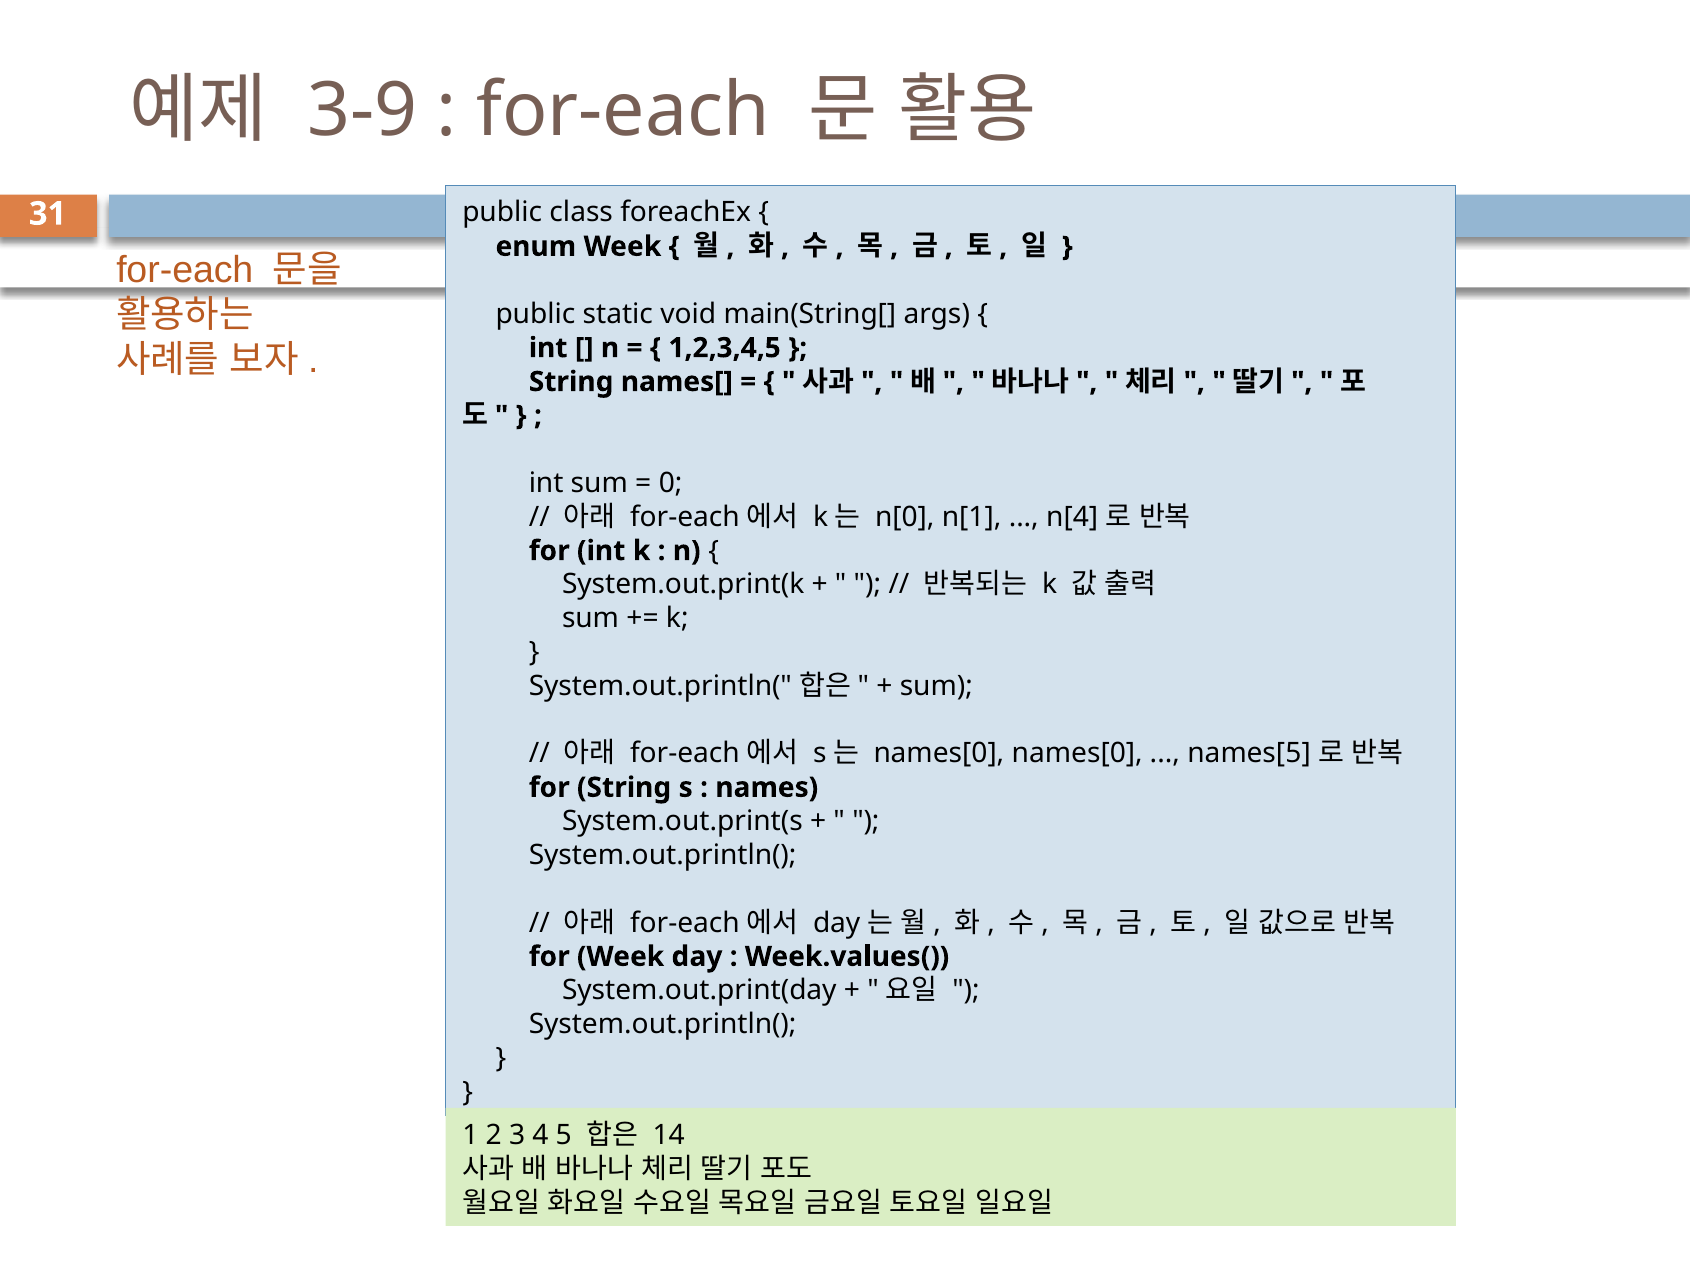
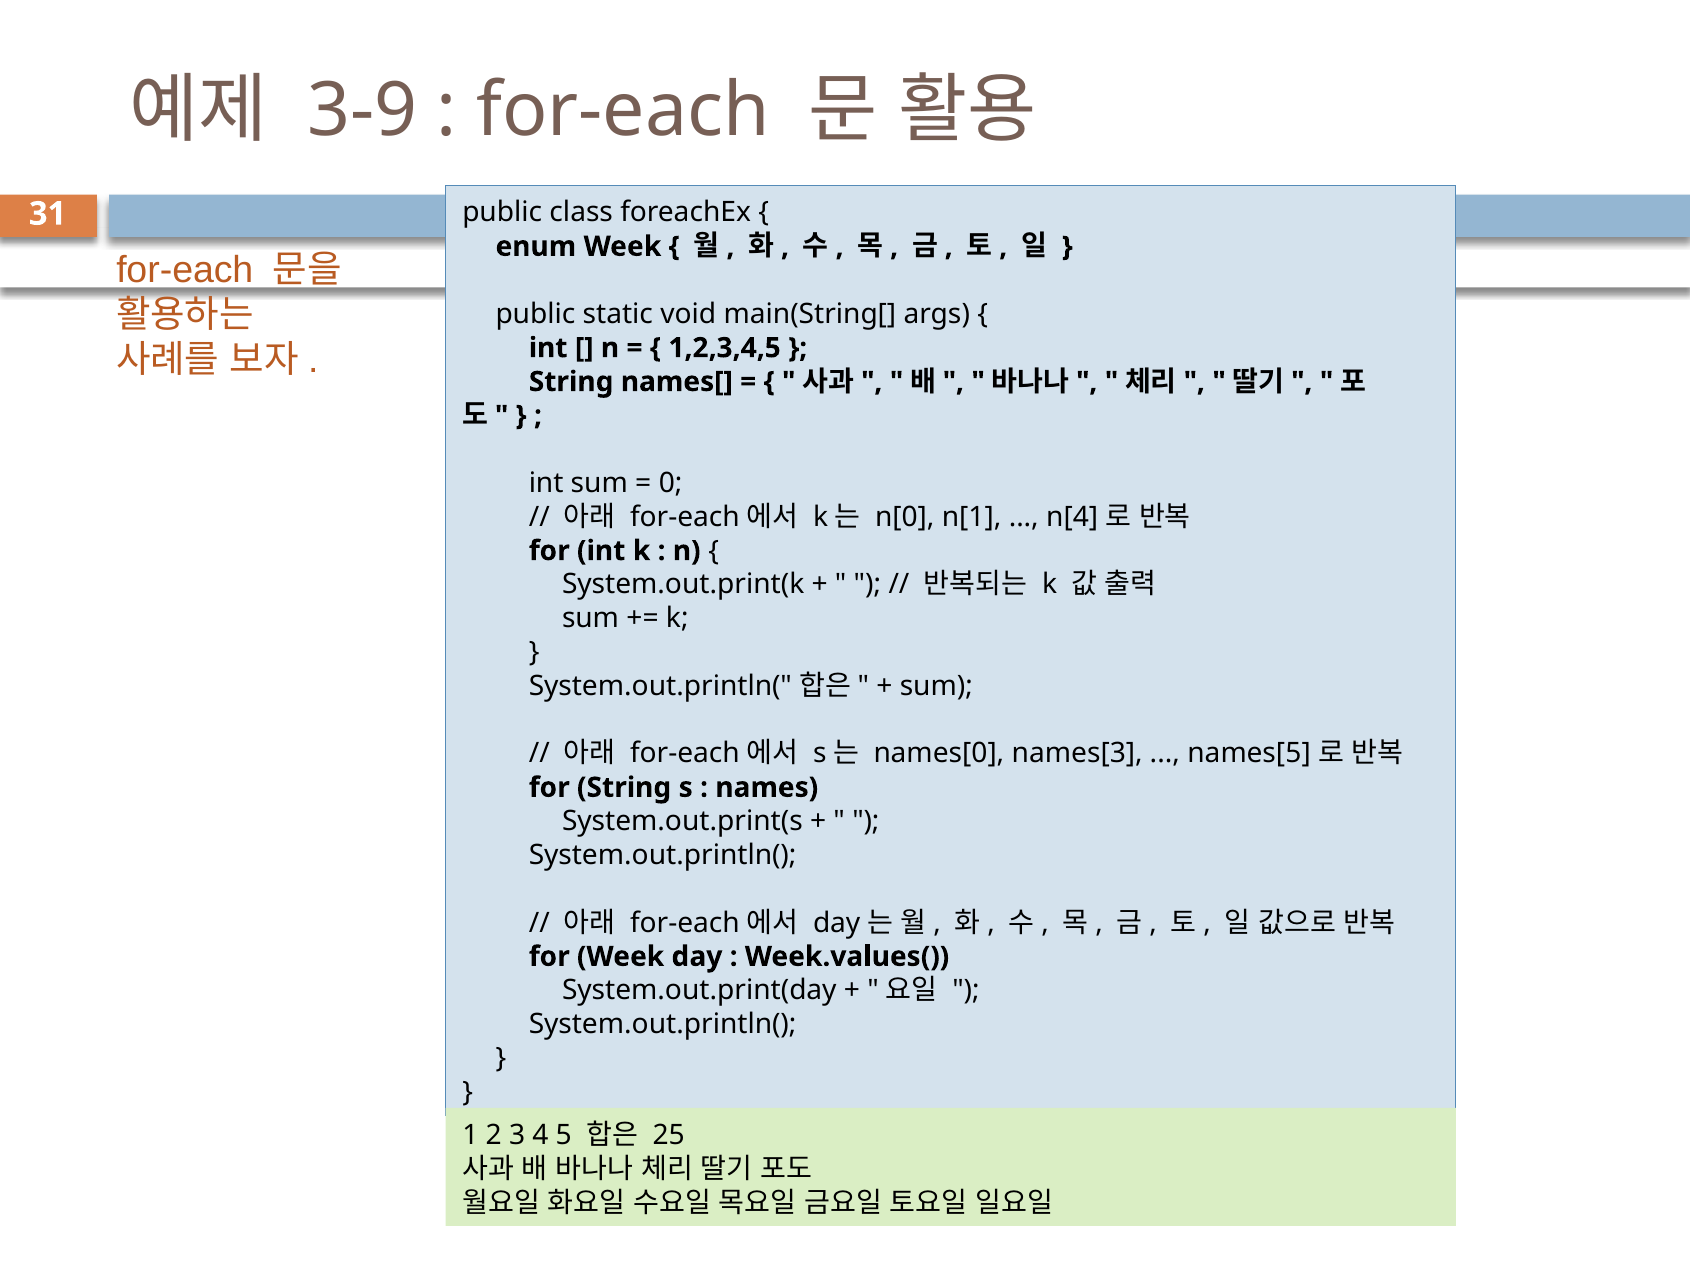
names[0 names[0: names[0 -> names[3 (1077, 753)
14: 14 -> 25 (669, 1135)
